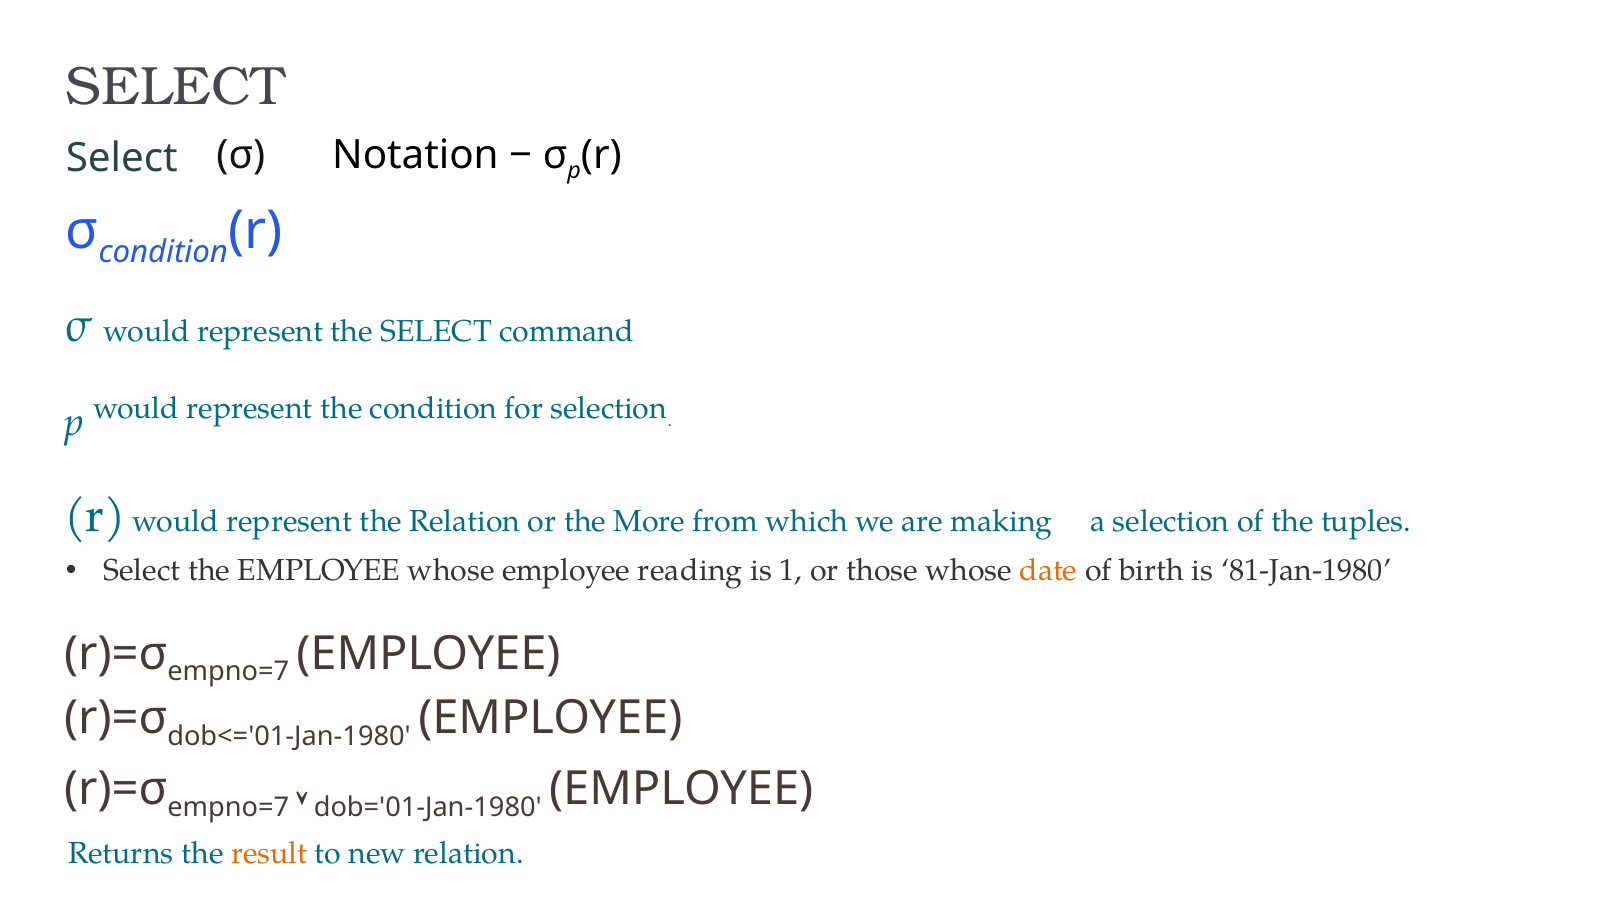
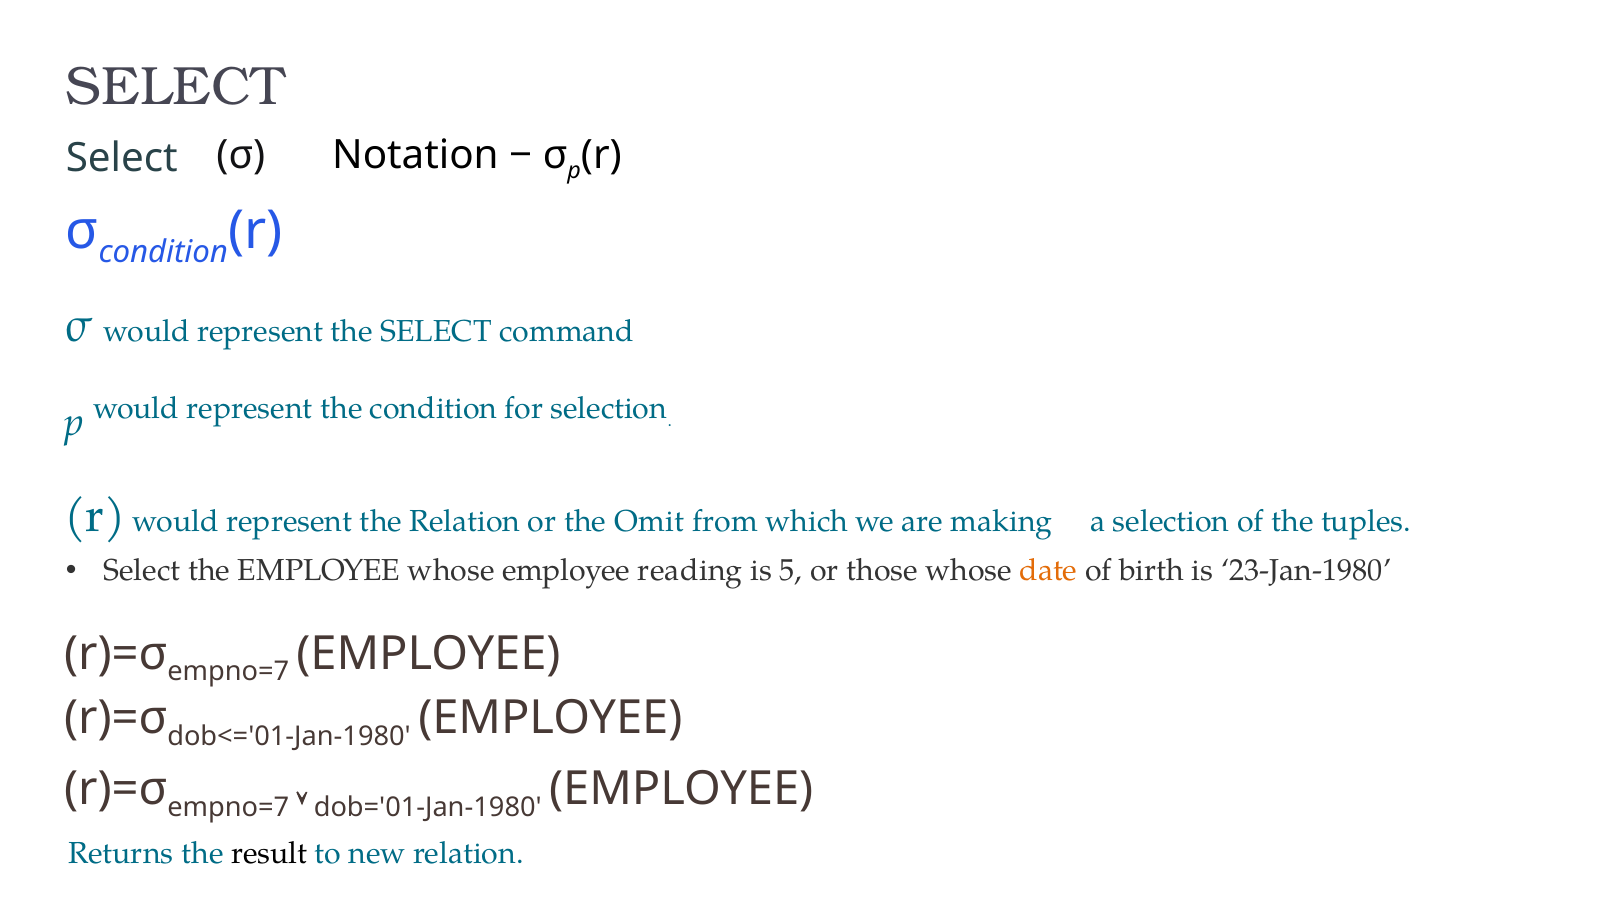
More: More -> Omit (649, 521)
1: 1 -> 5 (791, 571)
81-Jan-1980: 81-Jan-1980 -> 23-Jan-1980 (1306, 571)
result colour: orange -> black (269, 853)
